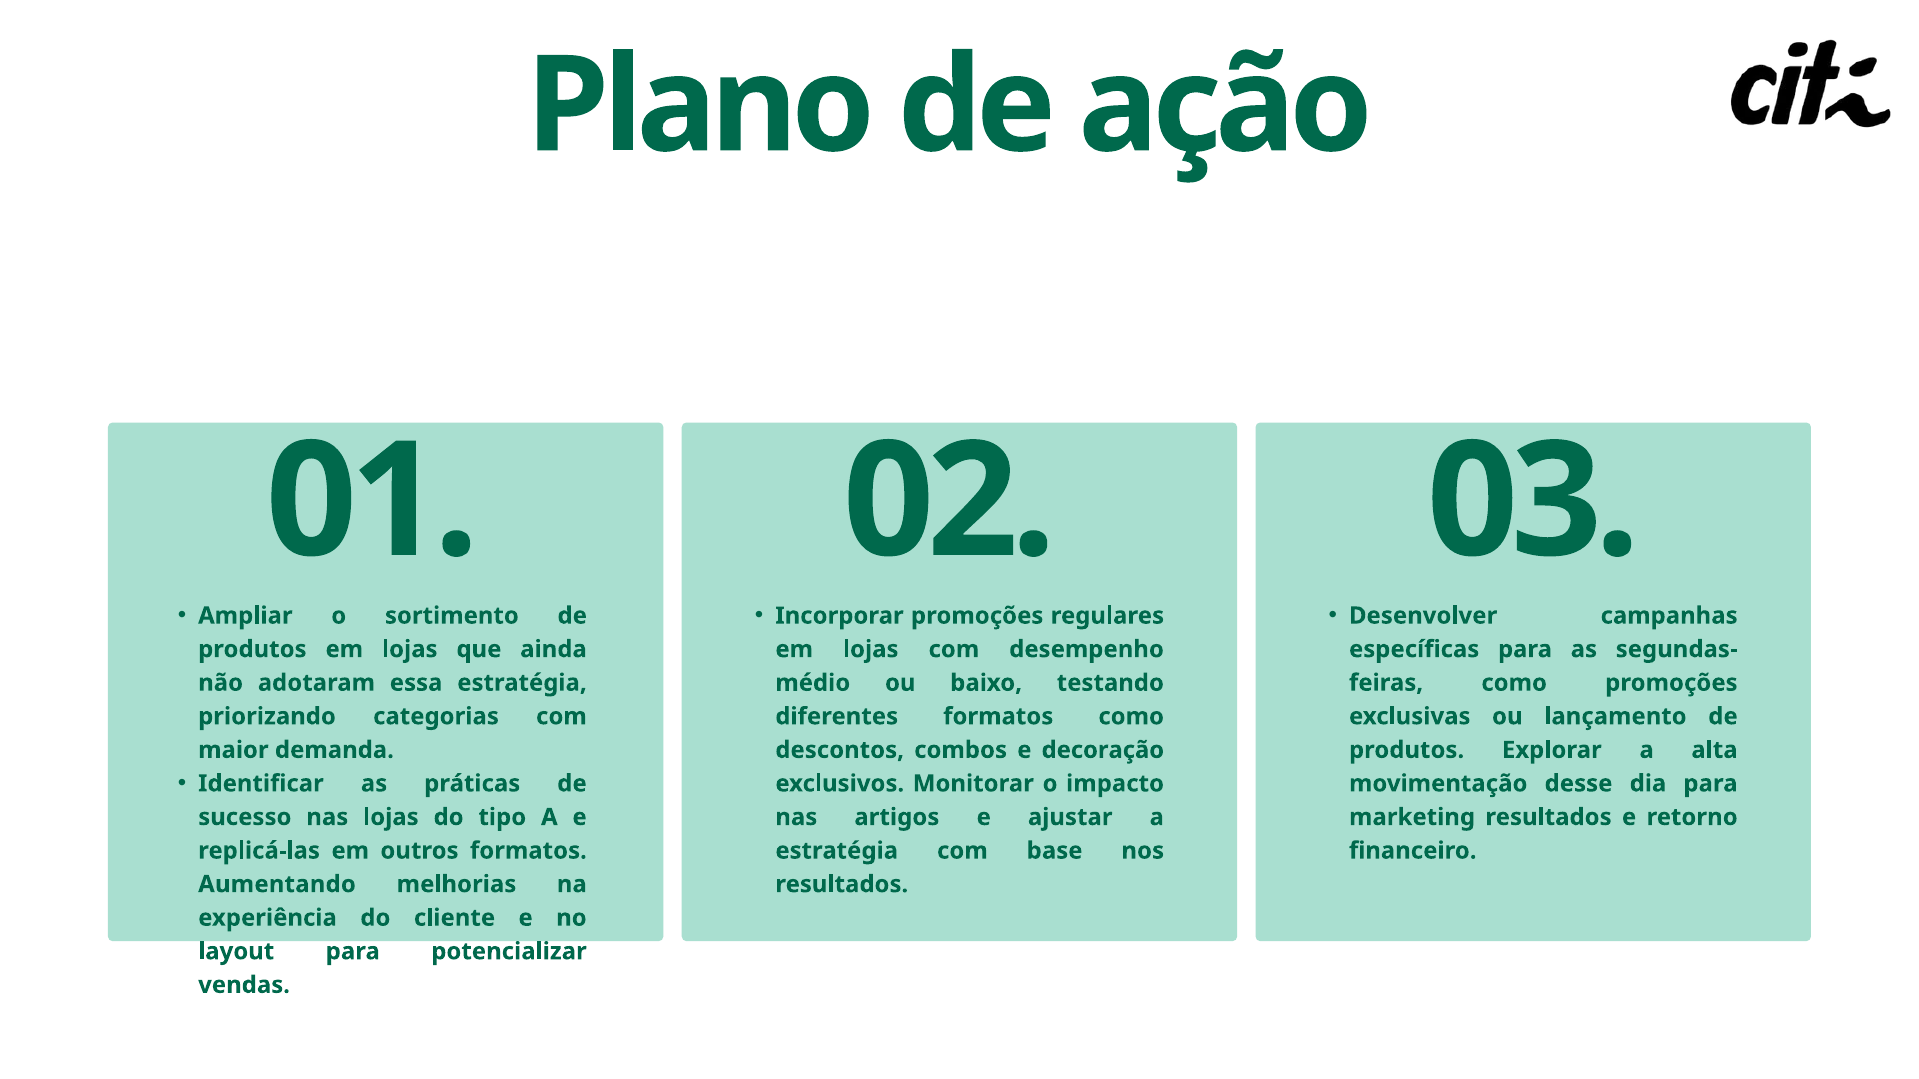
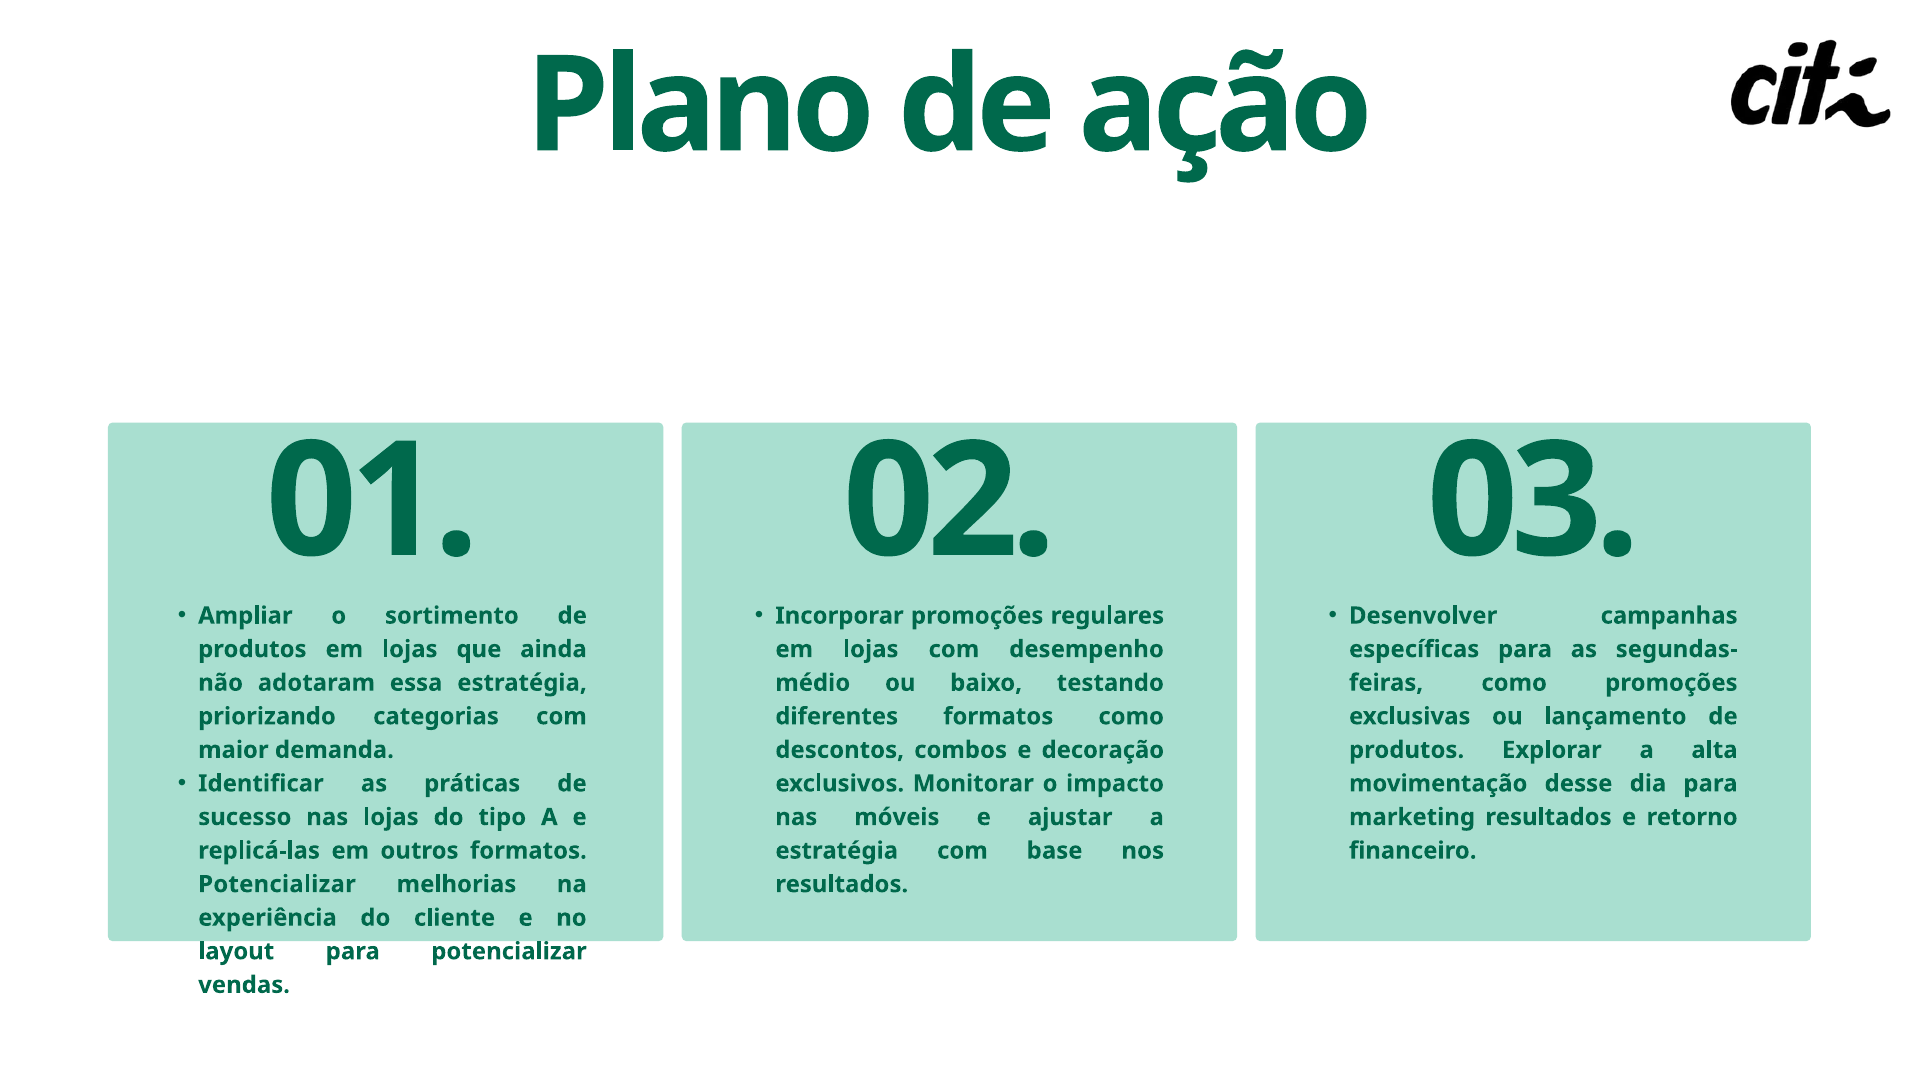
artigos: artigos -> móveis (897, 817)
Aumentando: Aumentando -> Potencializar (277, 885)
